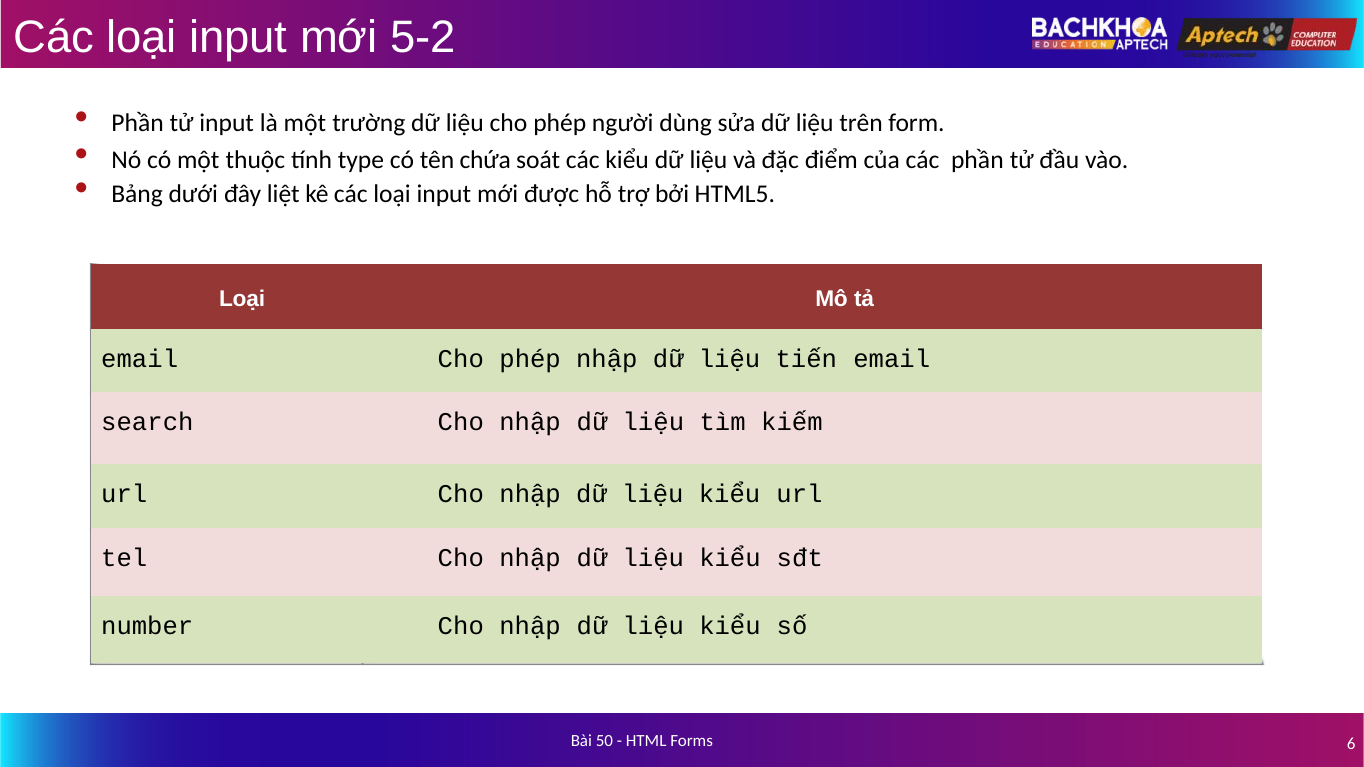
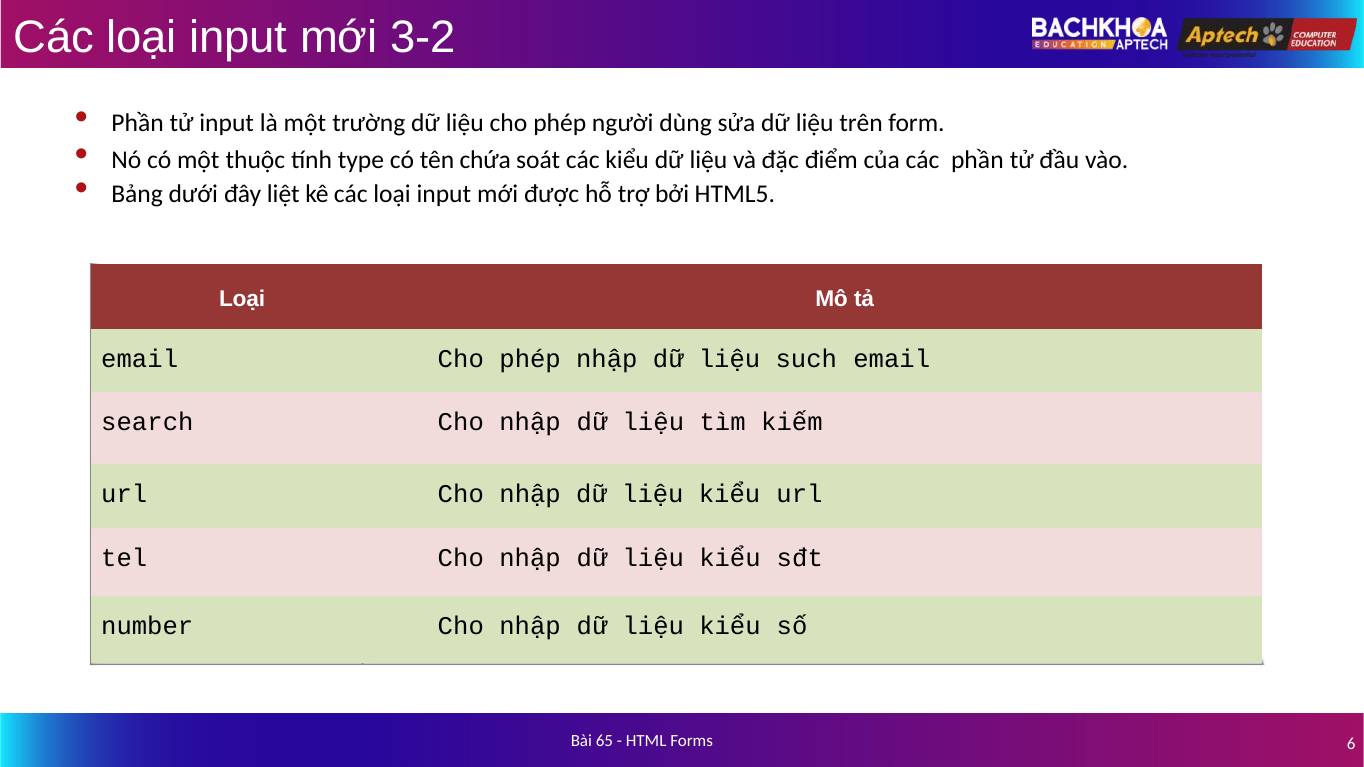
5-2: 5-2 -> 3-2 (423, 38)
tiến: tiến -> such (806, 359)
50: 50 -> 65 (604, 741)
